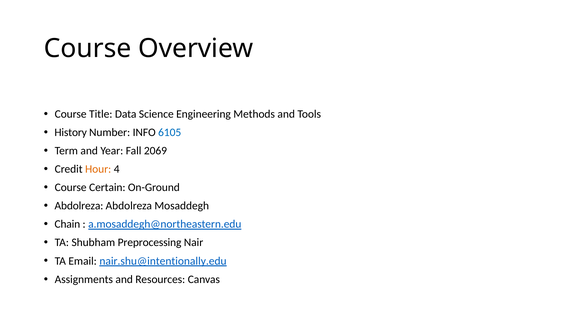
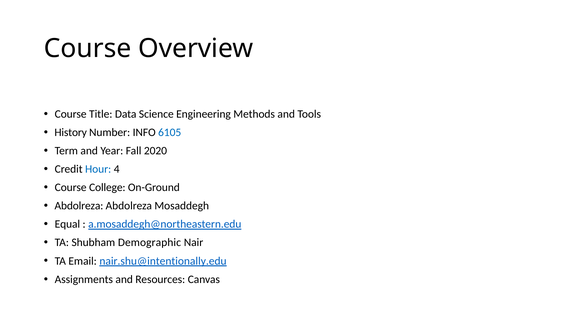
2069: 2069 -> 2020 (155, 151)
Hour colour: orange -> blue (98, 169)
Certain: Certain -> College (107, 187)
Chain: Chain -> Equal (67, 224)
Preprocessing: Preprocessing -> Demographic (149, 243)
